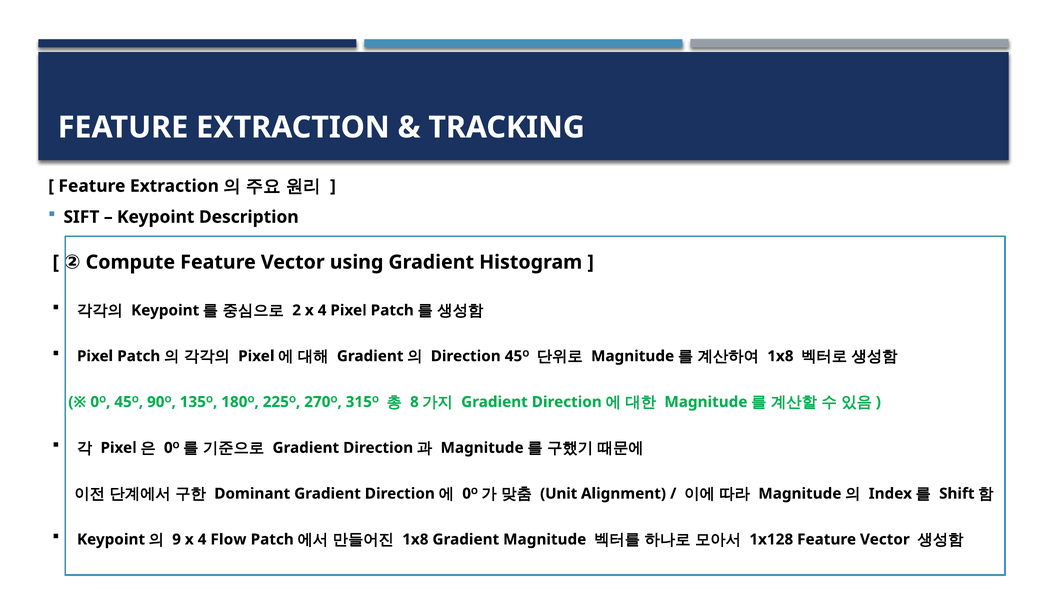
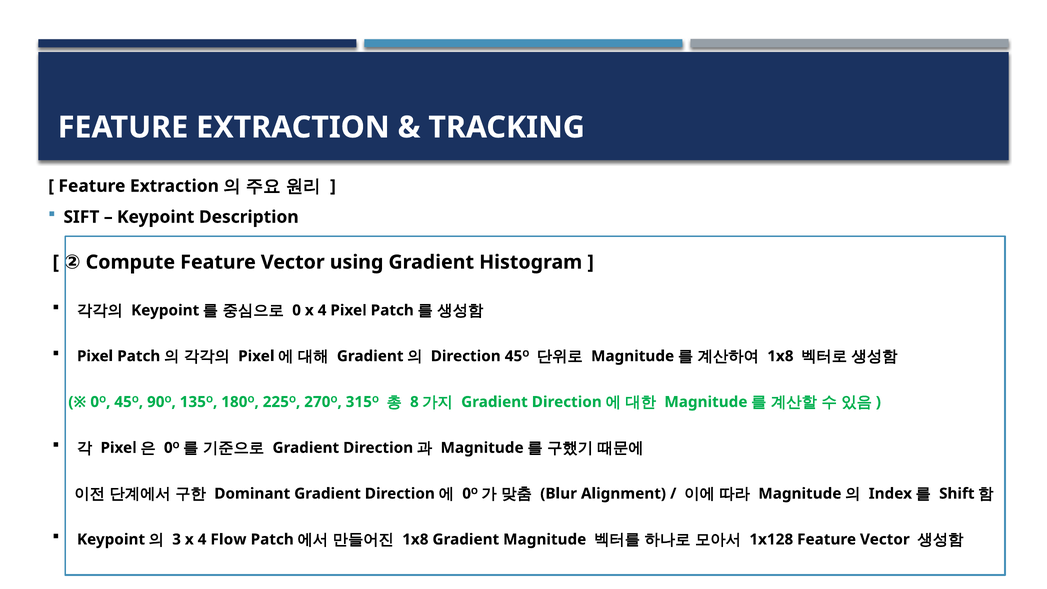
2: 2 -> 0 (297, 310)
Unit: Unit -> Blur (559, 494)
9: 9 -> 3 (177, 539)
